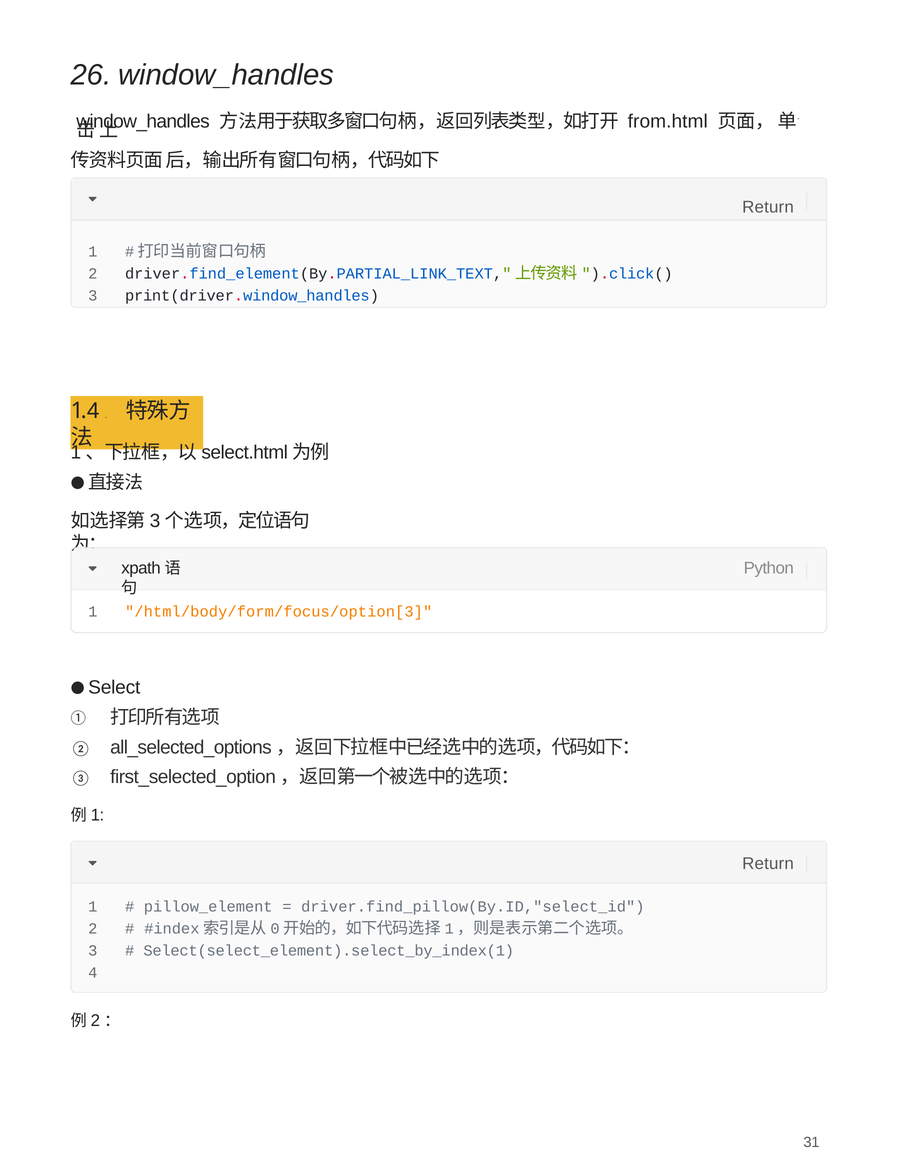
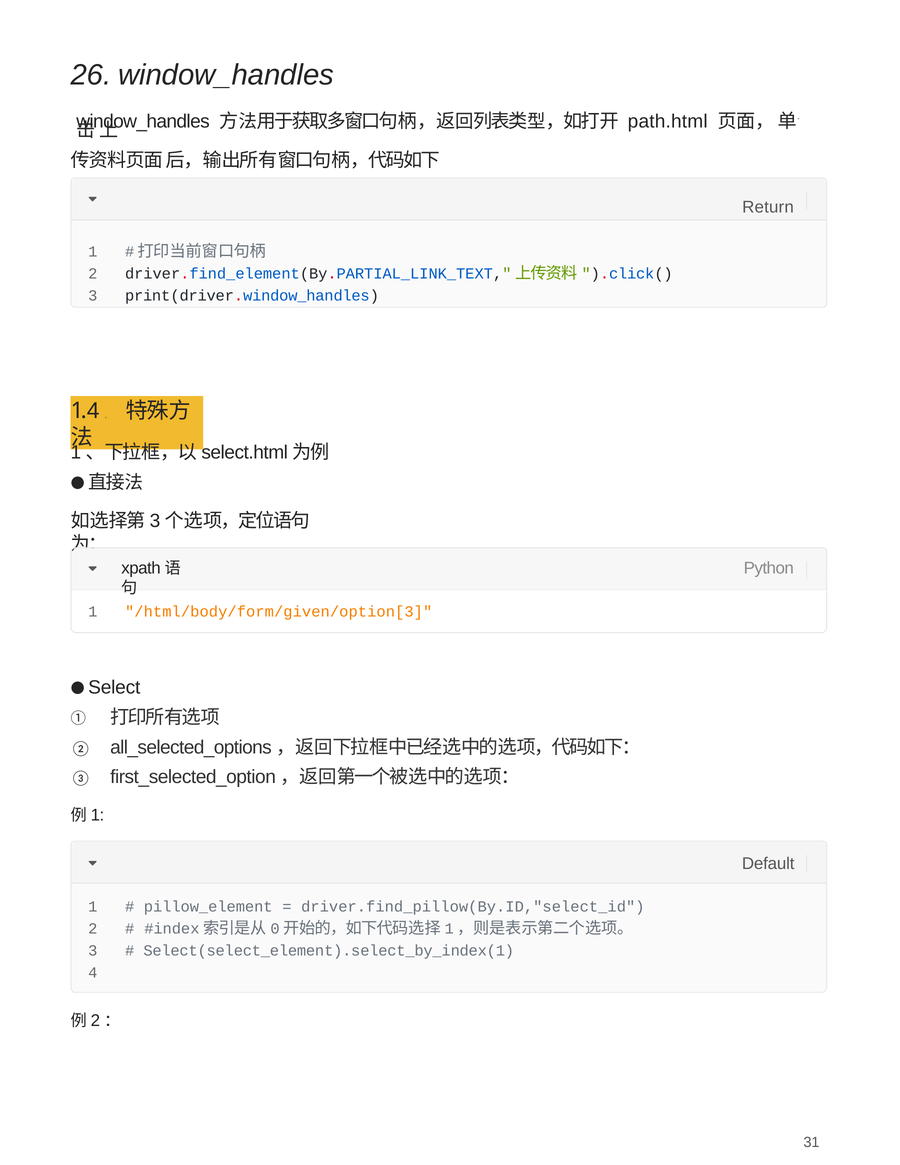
from.html: from.html -> path.html (668, 122)
/html/body/form/focus/option[3: /html/body/form/focus/option[3 -> /html/body/form/given/option[3 (279, 611)
Return: Return -> Default (768, 863)
